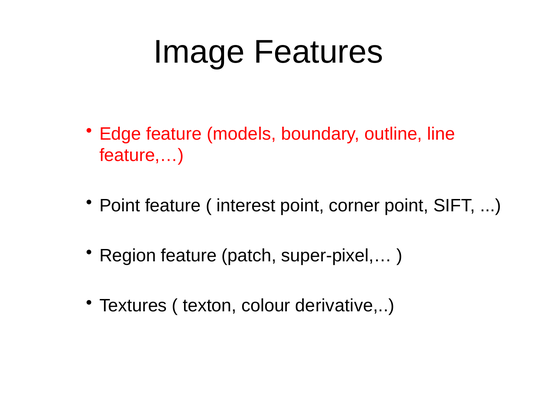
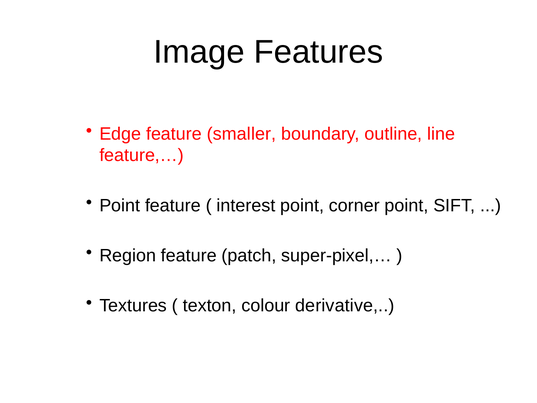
models: models -> smaller (241, 134)
